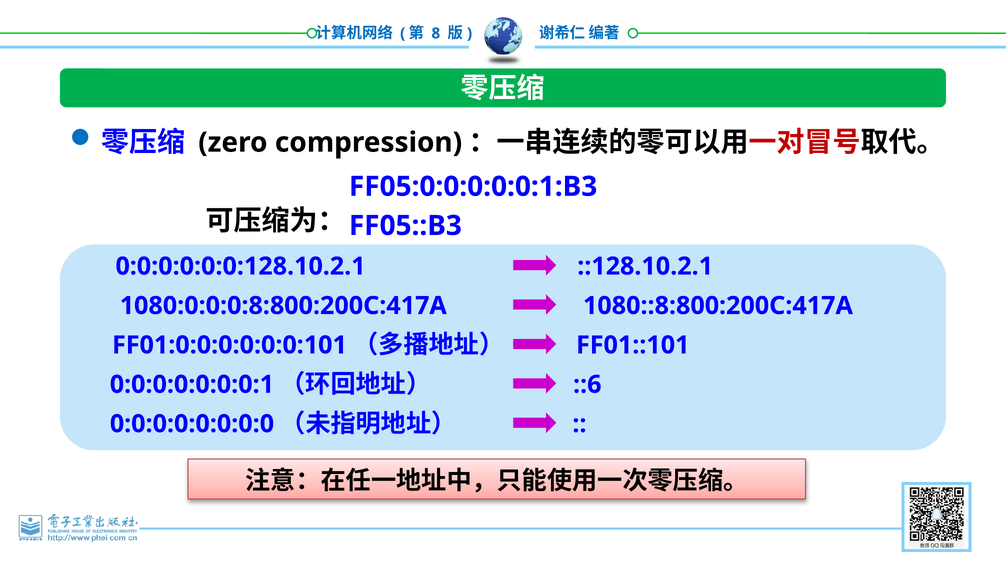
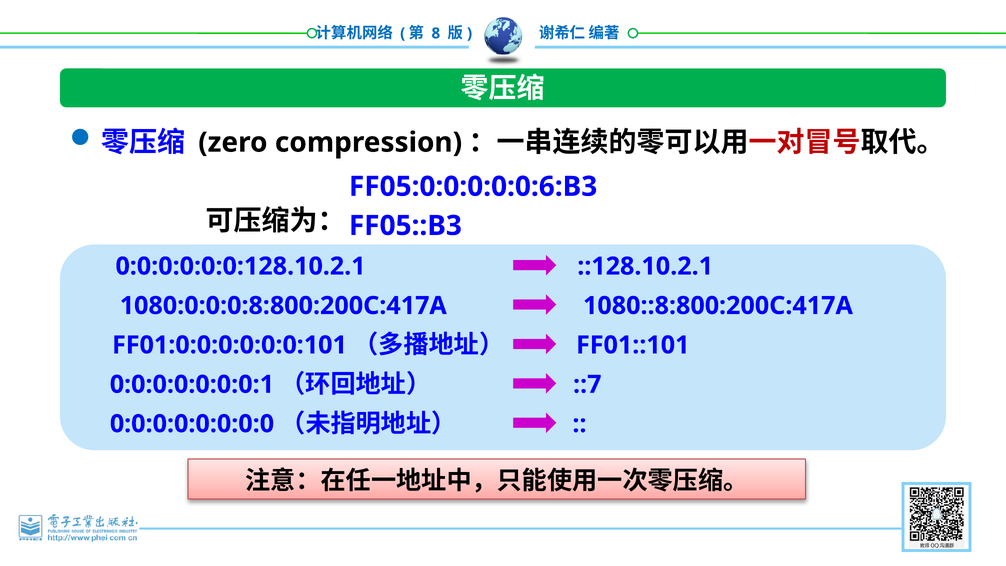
FF05:0:0:0:0:0:1:B3: FF05:0:0:0:0:0:1:B3 -> FF05:0:0:0:0:0:6:B3 (473, 187)
::6: ::6 -> ::7 (587, 384)
